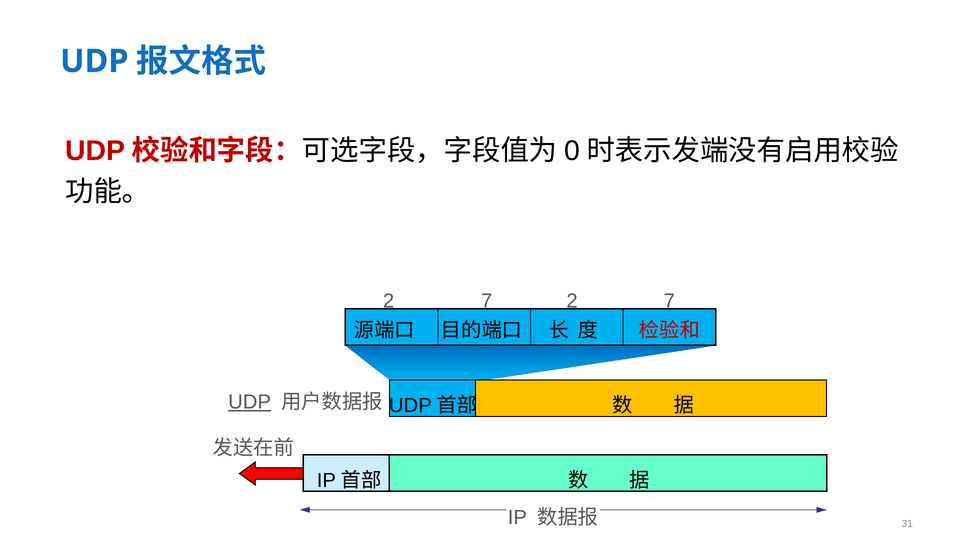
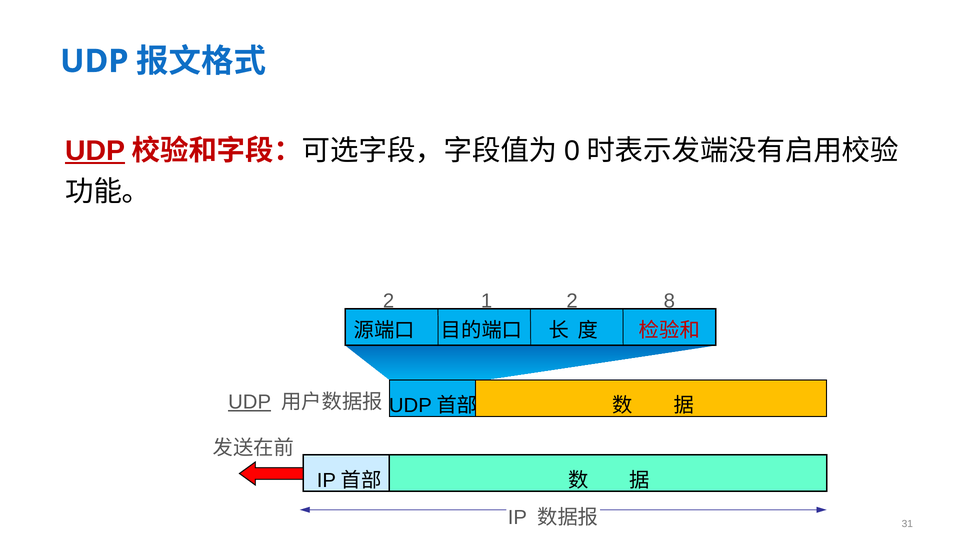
UDP underline: none -> present (95, 151)
7: 7 -> 1 (487, 301)
7: 7 -> 8 (669, 301)
